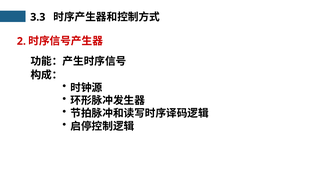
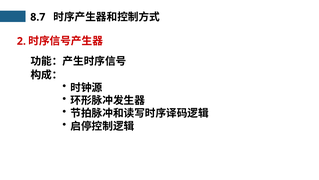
3.3: 3.3 -> 8.7 (38, 17)
